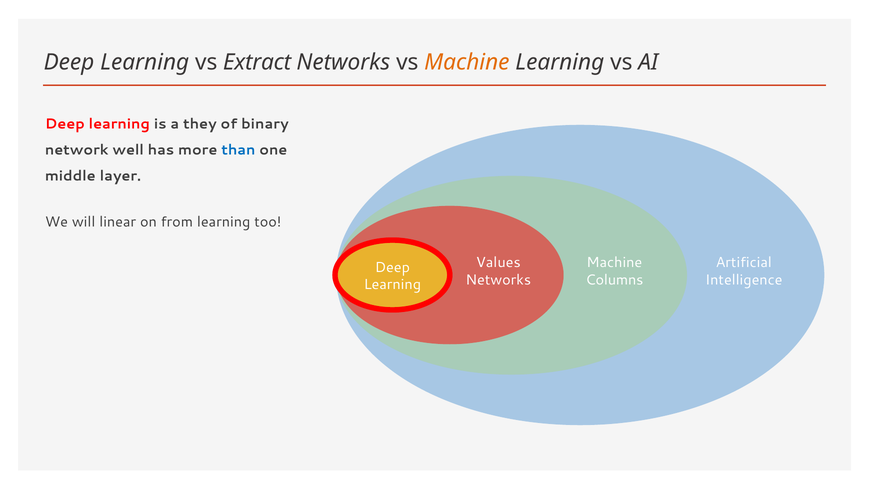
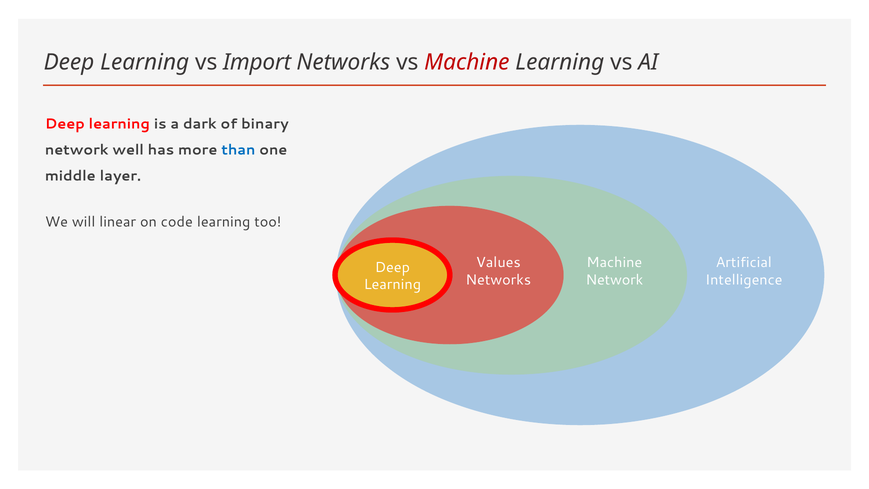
Extract: Extract -> Import (257, 62)
Machine colour: orange -> red (467, 62)
they: they -> dark (200, 124)
from: from -> code (177, 222)
Columns: Columns -> Network (614, 280)
